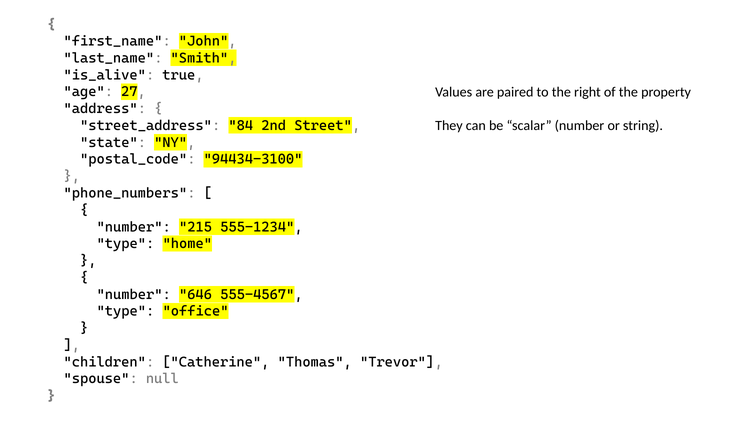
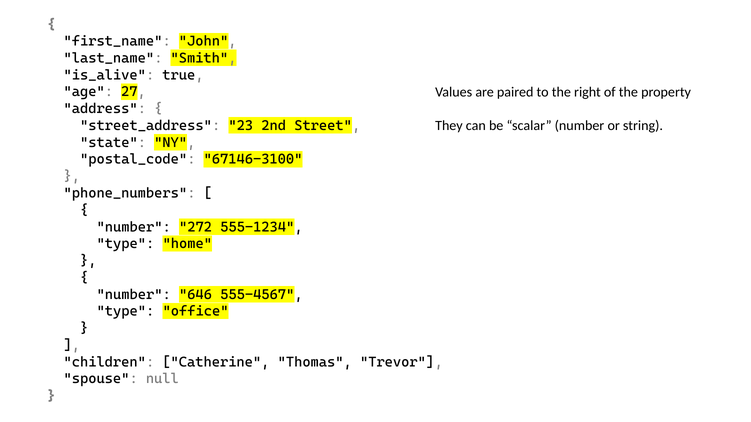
84: 84 -> 23 (241, 126)
94434-3100: 94434-3100 -> 67146-3100 (253, 160)
215: 215 -> 272 (196, 227)
